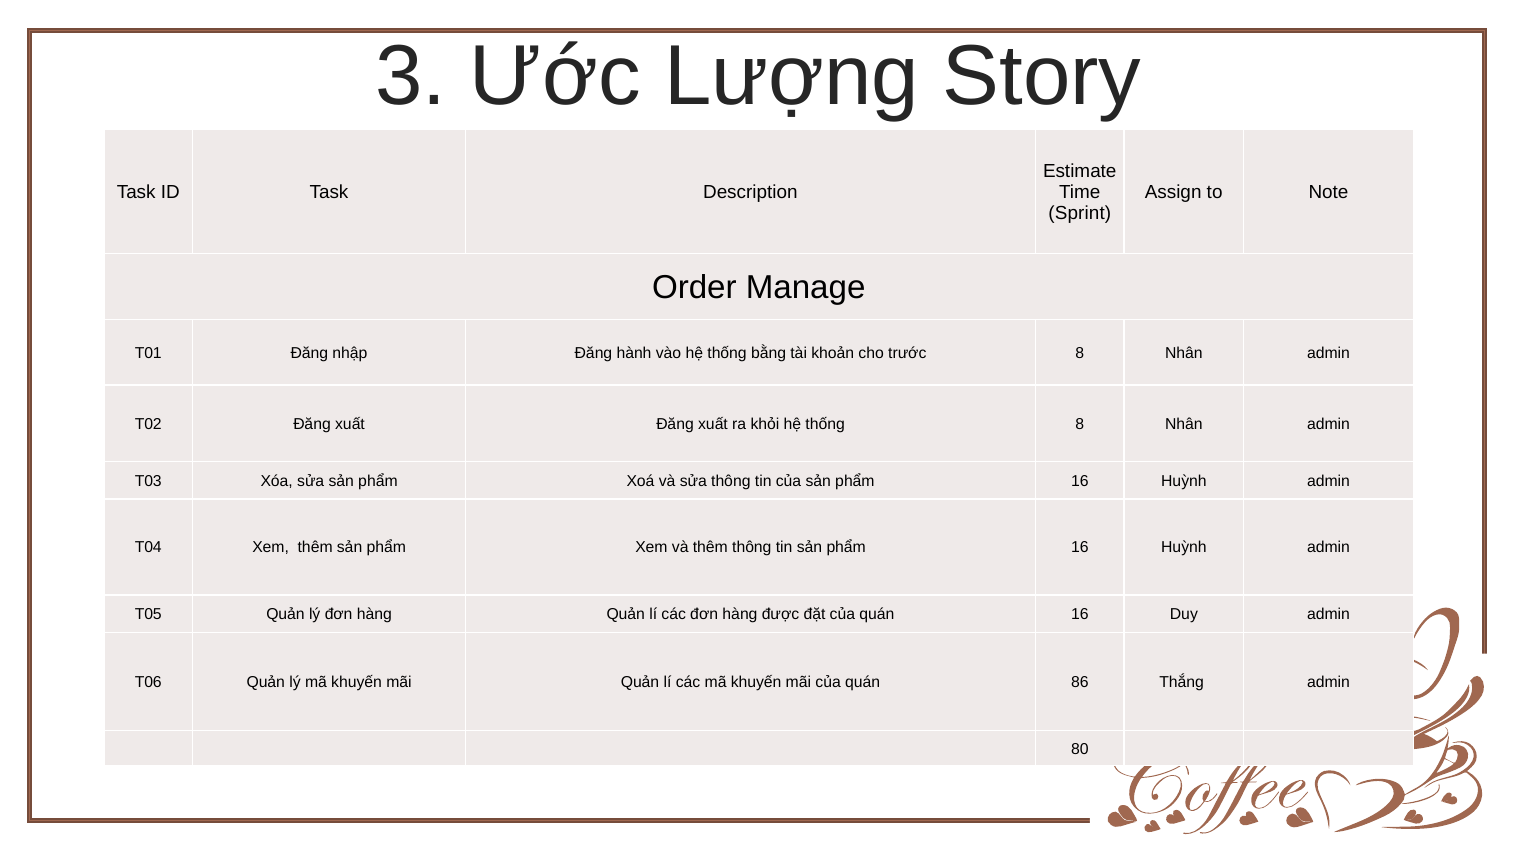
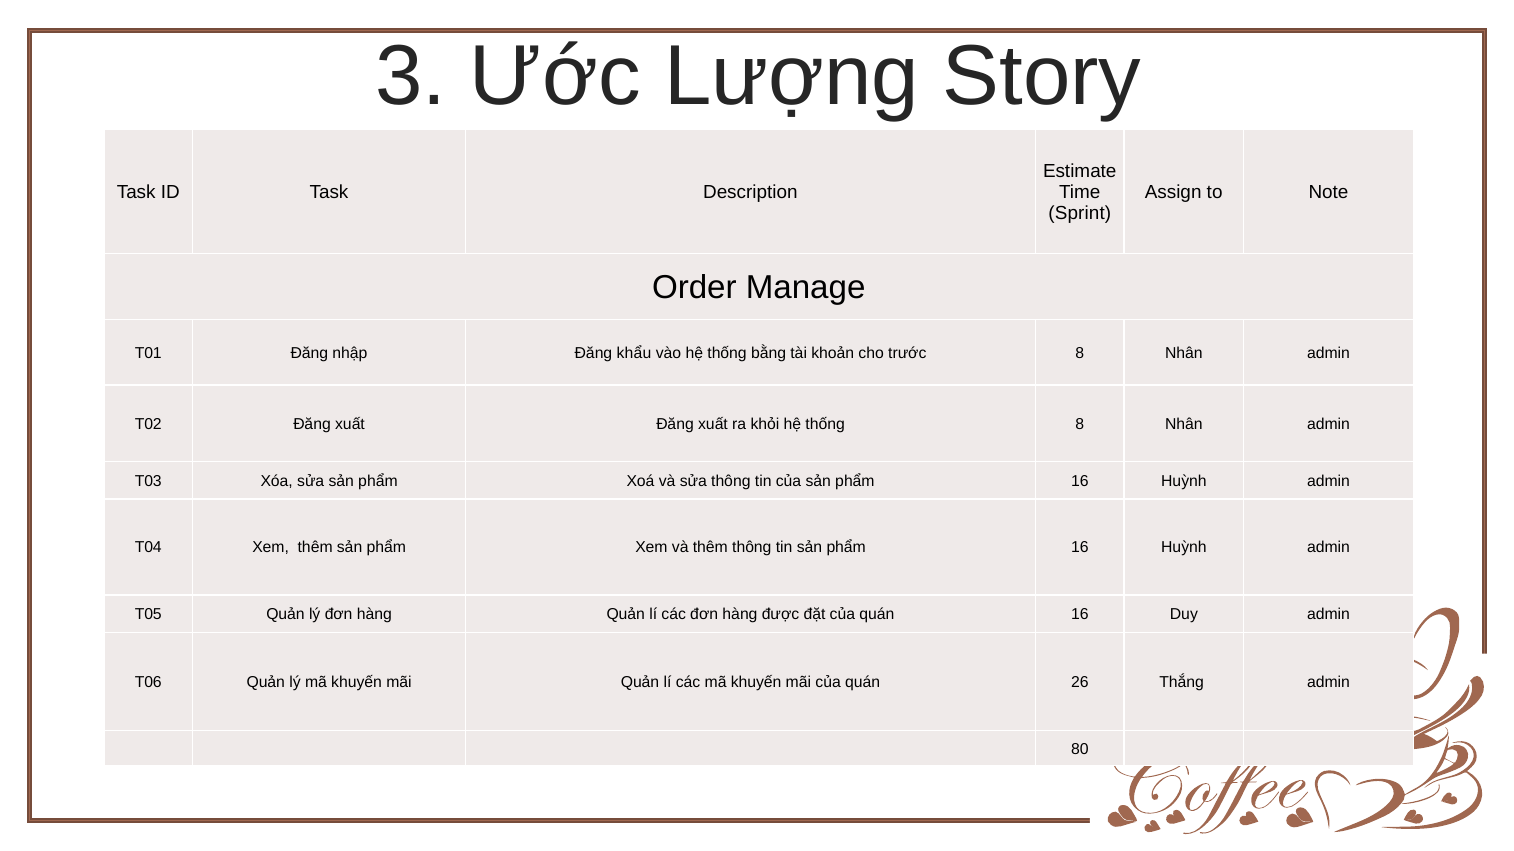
hành: hành -> khẩu (634, 353)
86: 86 -> 26 (1080, 683)
